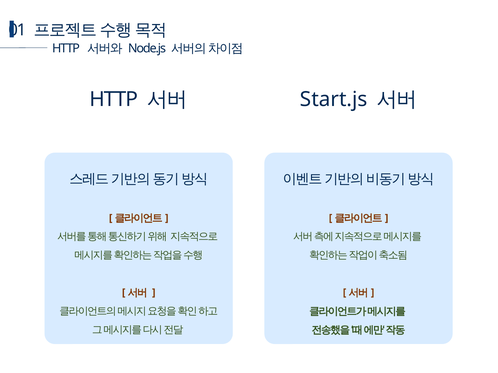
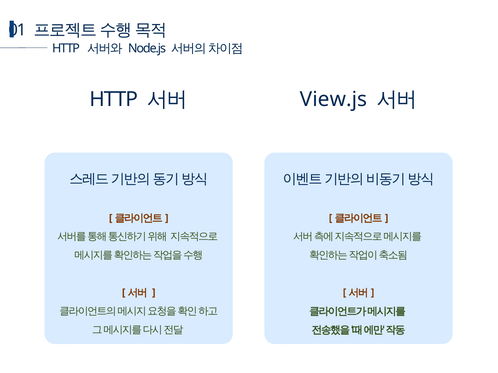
Start.js: Start.js -> View.js (334, 99)
